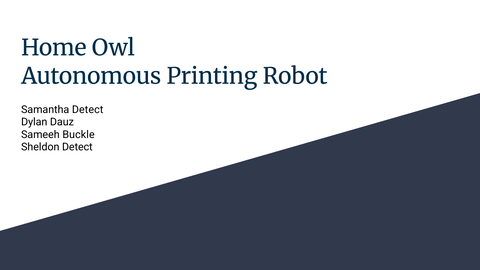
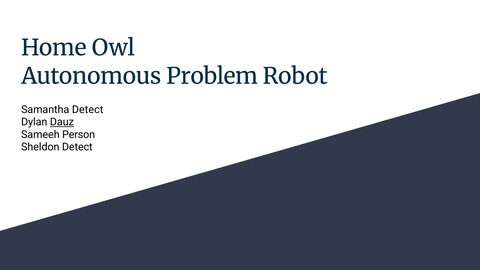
Printing: Printing -> Problem (212, 76)
Dauz underline: none -> present (62, 122)
Buckle: Buckle -> Person (79, 135)
